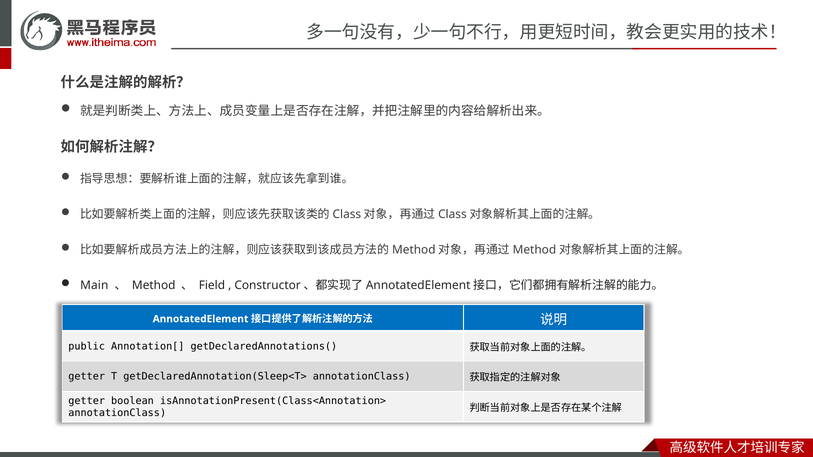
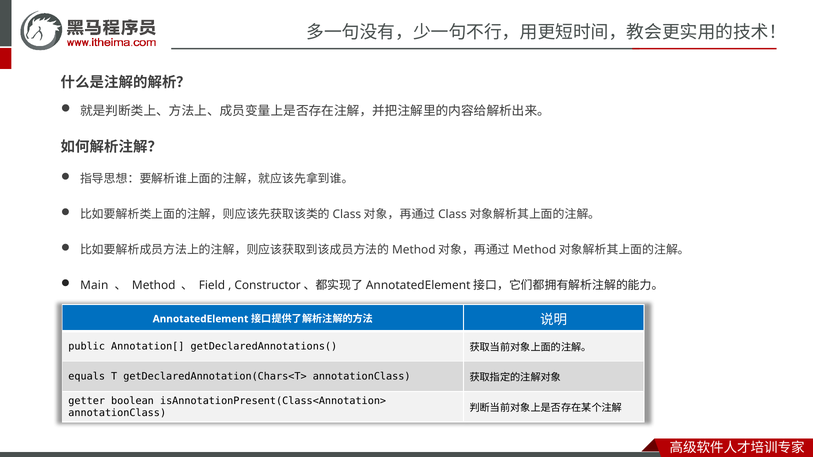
getter: getter -> equals (87, 377)
getDeclaredAnnotation(Sleep<T>: getDeclaredAnnotation(Sleep<T> -> getDeclaredAnnotation(Chars<T> (215, 377)
